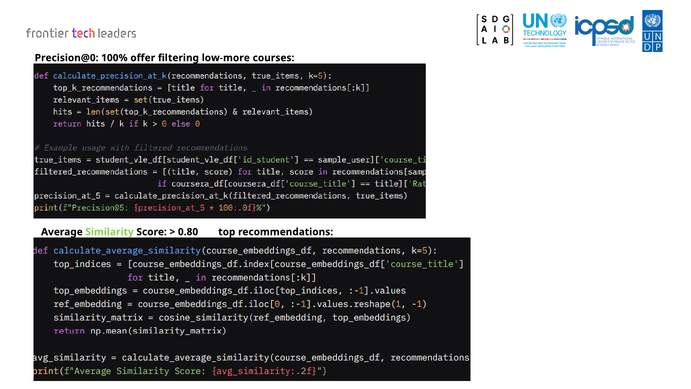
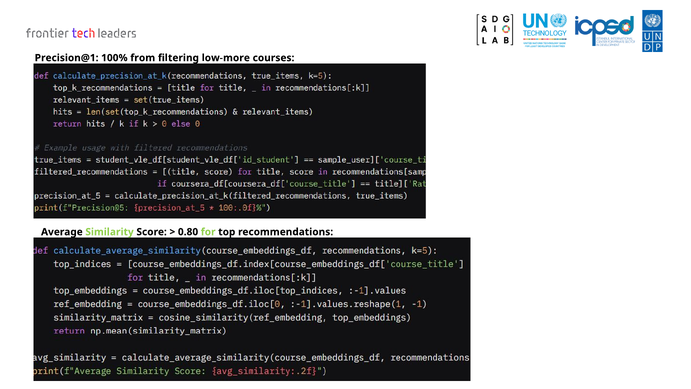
Precision@0: Precision@0 -> Precision@1 (67, 58)
offer: offer -> from (143, 58)
for colour: white -> light green (208, 232)
